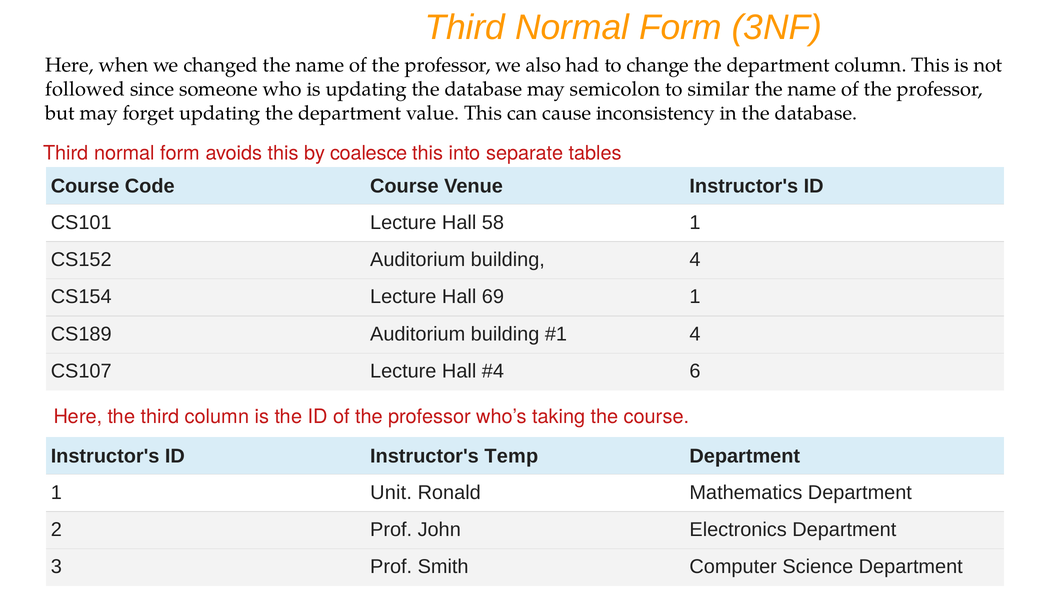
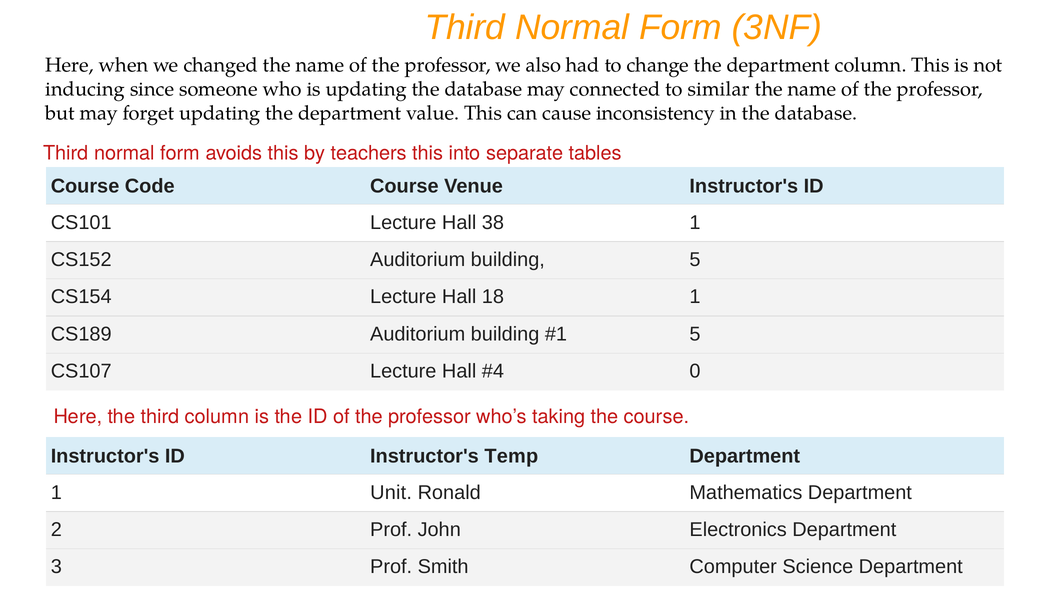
followed: followed -> inducing (85, 89)
semicolon: semicolon -> connected (615, 89)
coalesce: coalesce -> teachers (369, 153)
58: 58 -> 38 (493, 222)
building 4: 4 -> 5 (695, 260)
69: 69 -> 18 (493, 297)
4: 4 -> 5 (695, 334)
6: 6 -> 0 (695, 371)
